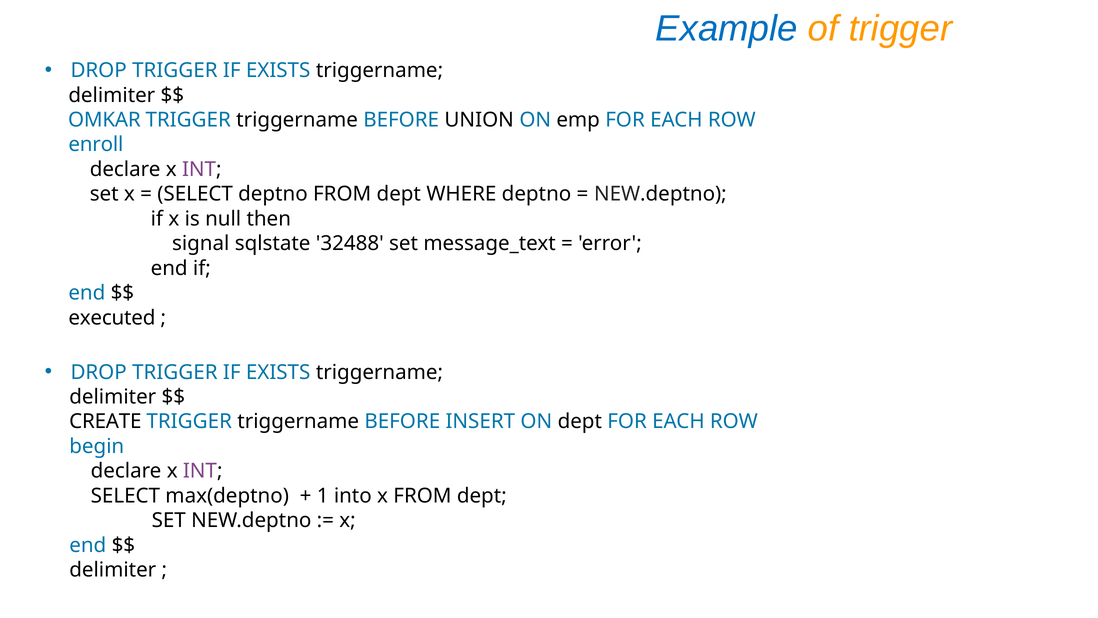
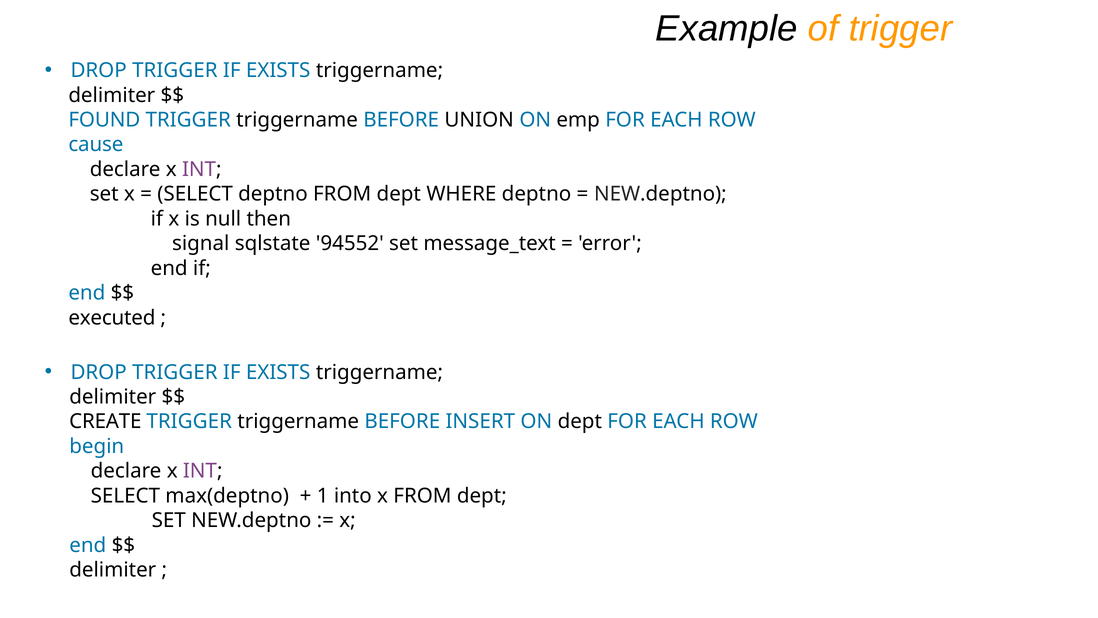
Example colour: blue -> black (727, 29)
OMKAR: OMKAR -> FOUND (104, 120)
enroll: enroll -> cause (96, 145)
32488: 32488 -> 94552 (350, 243)
